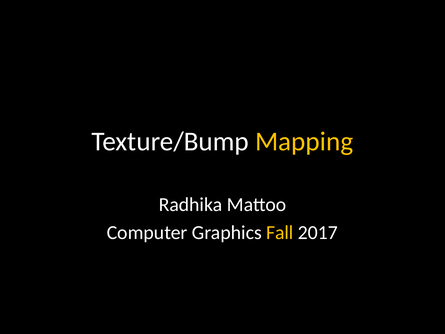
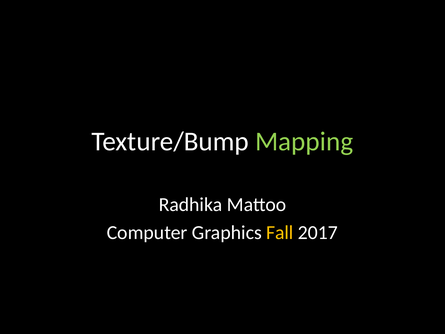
Mapping colour: yellow -> light green (304, 141)
